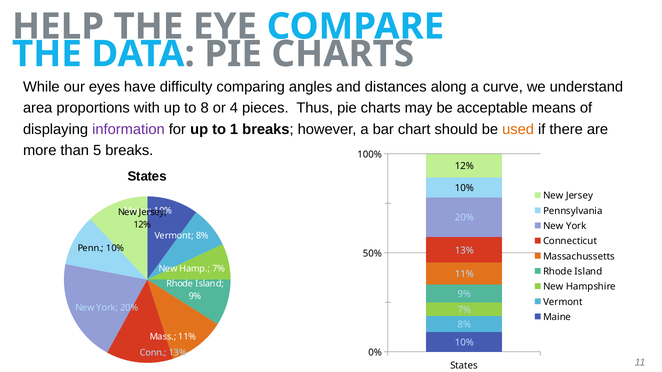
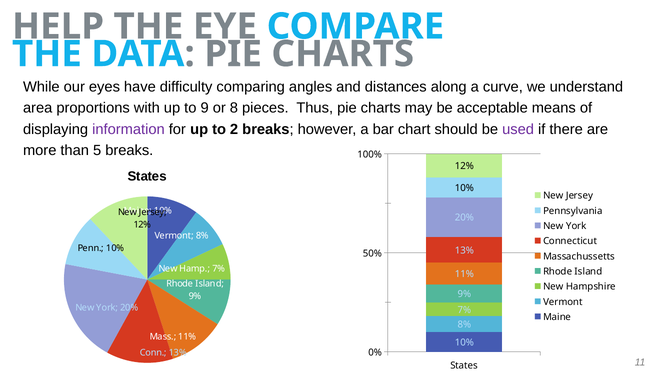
8: 8 -> 9 (205, 108)
4: 4 -> 8 (234, 108)
1: 1 -> 2 (234, 129)
used colour: orange -> purple (518, 129)
